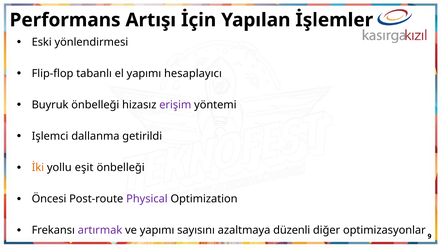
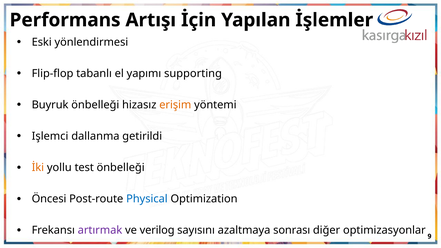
hesaplayıcı: hesaplayıcı -> supporting (193, 73)
erişim colour: purple -> orange (175, 105)
eşit: eşit -> test (84, 168)
Physical colour: purple -> blue (147, 199)
ve yapımı: yapımı -> verilog (157, 230)
düzenli: düzenli -> sonrası (292, 230)
